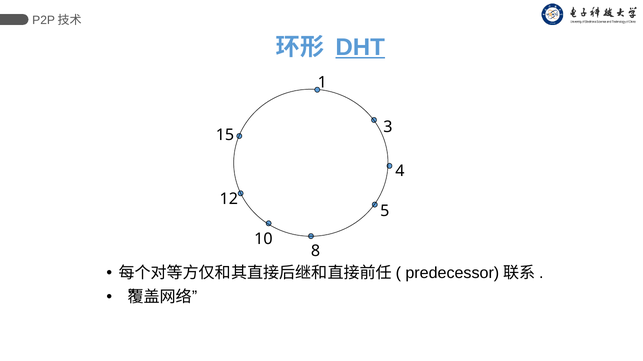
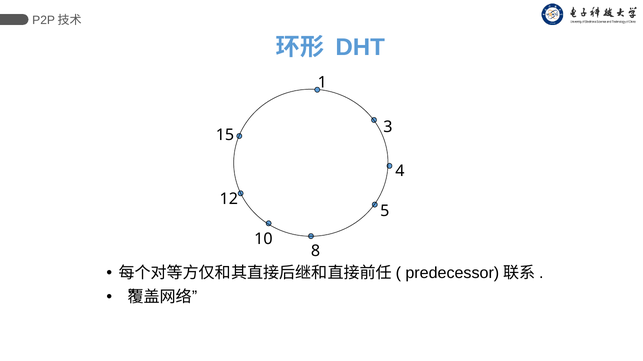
DHT underline: present -> none (360, 47)
